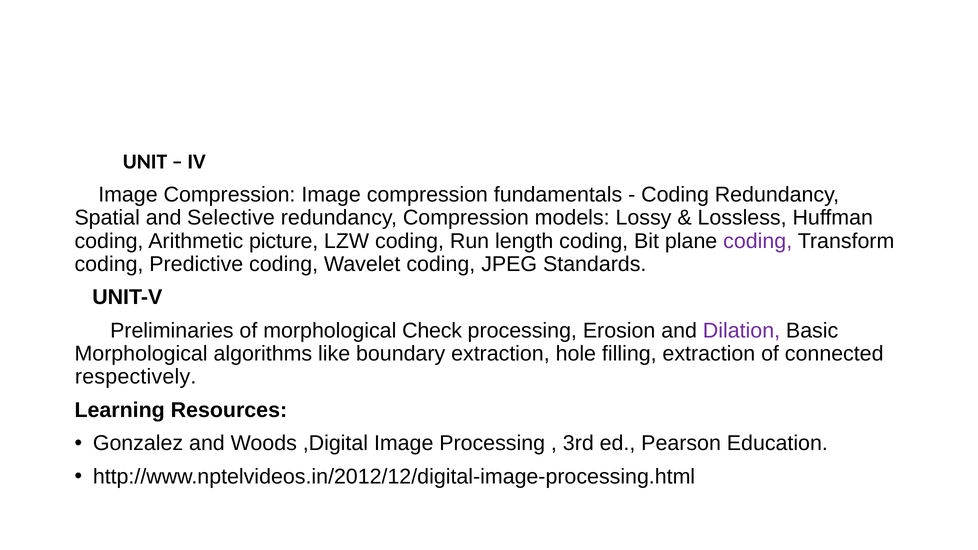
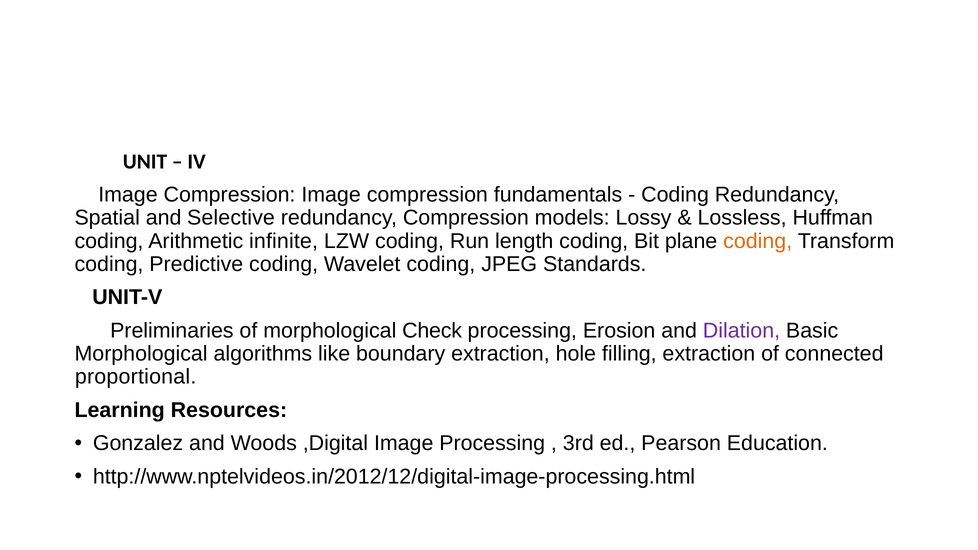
picture: picture -> infinite (284, 241)
coding colour: purple -> orange (758, 241)
respectively: respectively -> proportional (136, 377)
